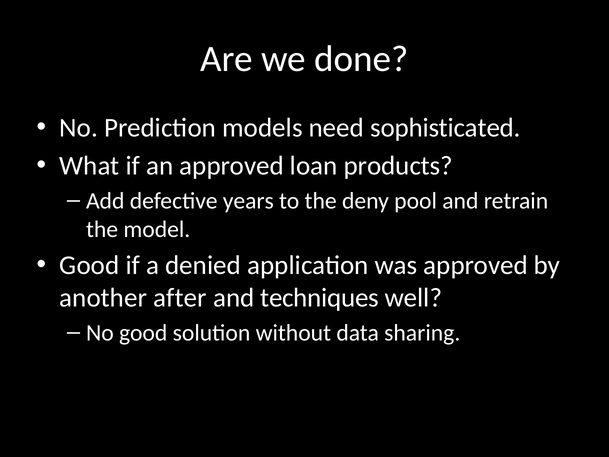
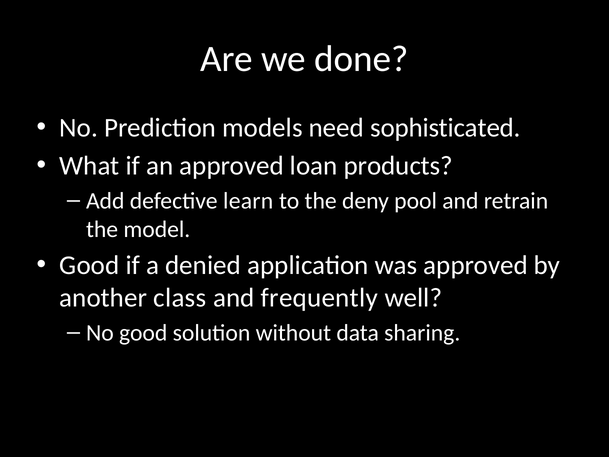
years: years -> learn (248, 201)
after: after -> class (180, 298)
techniques: techniques -> frequently (319, 298)
